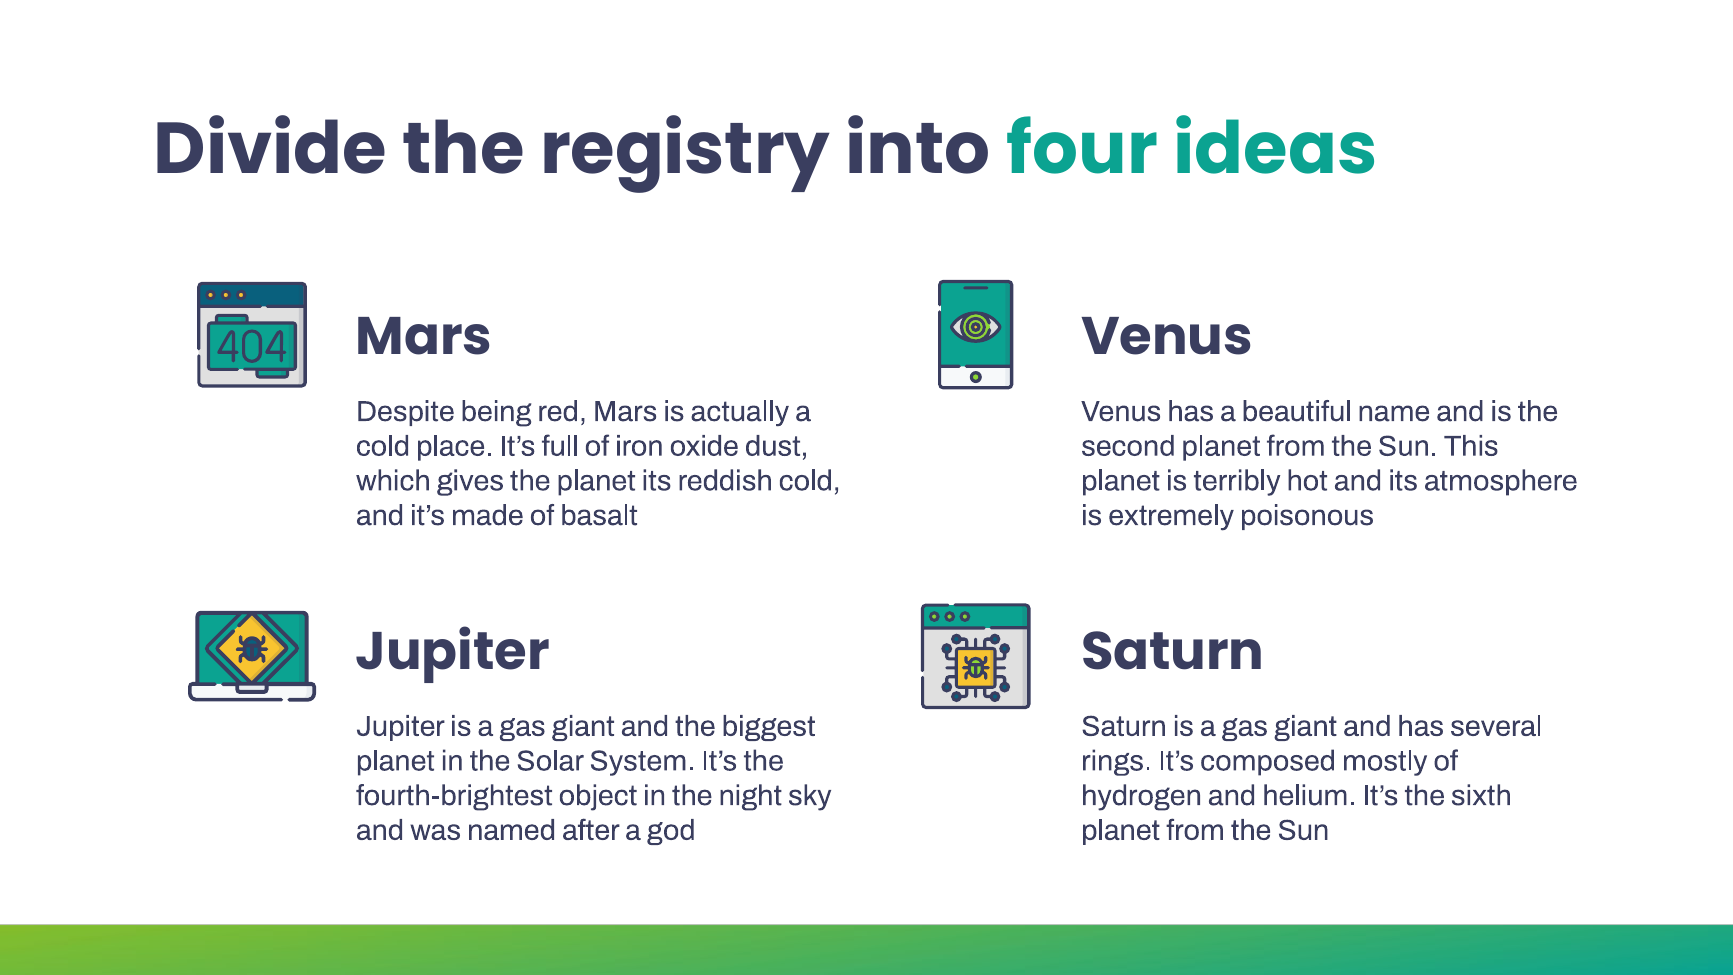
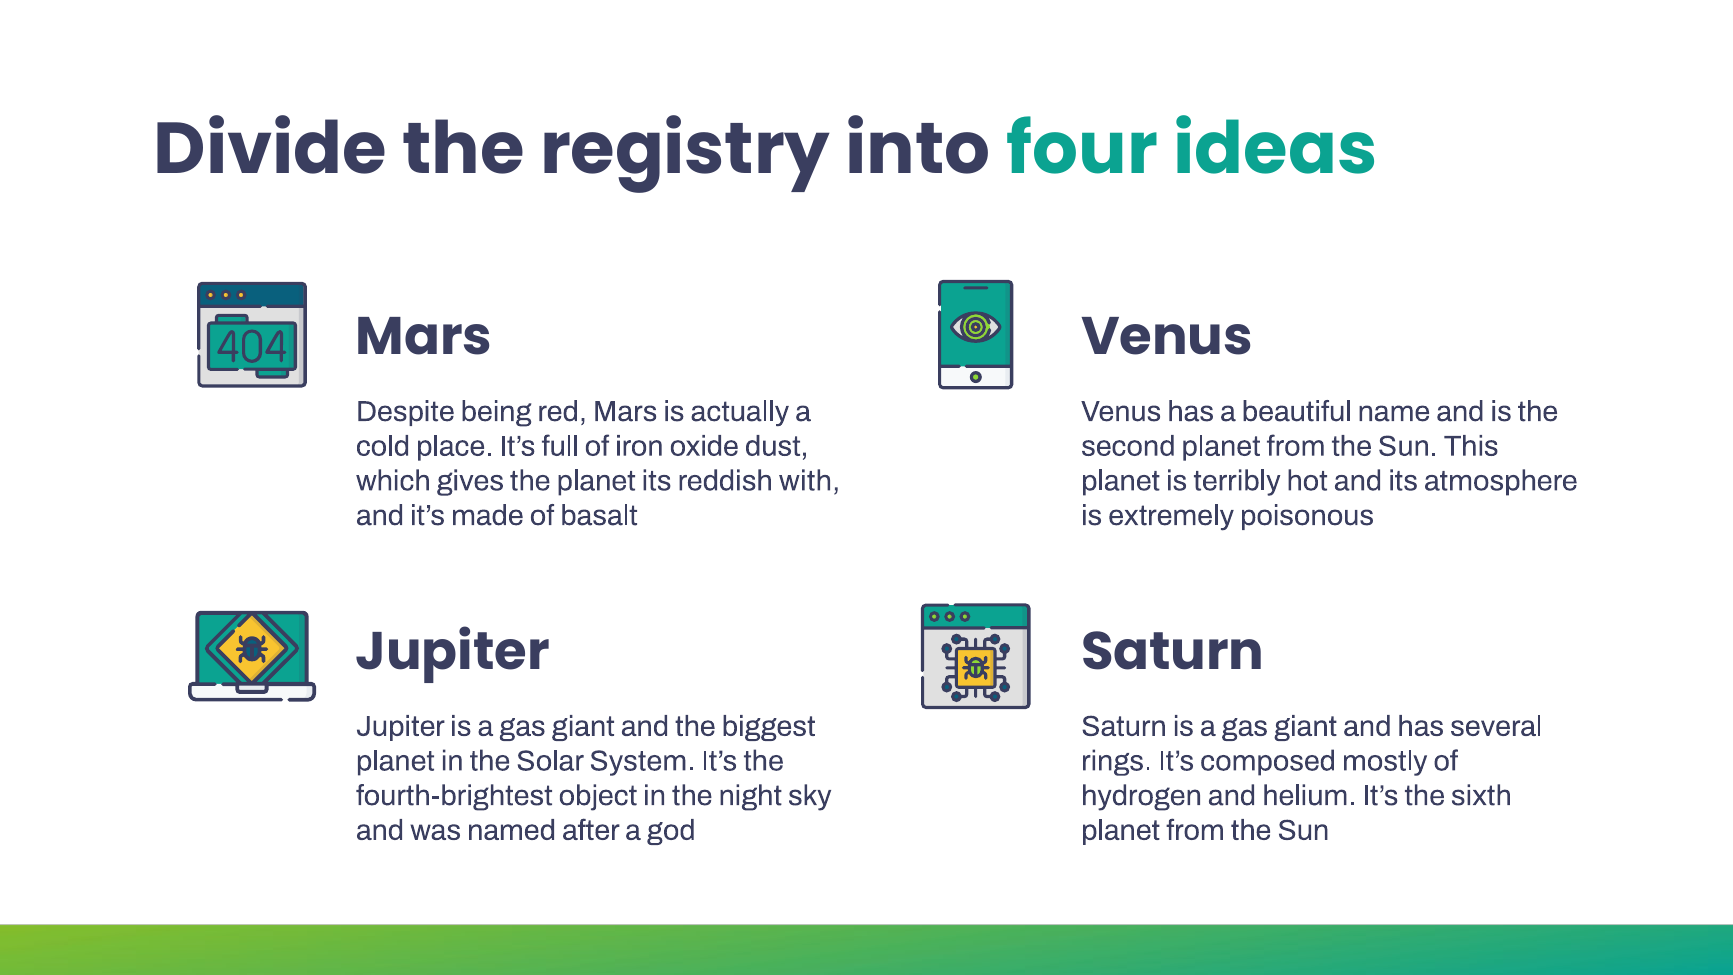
reddish cold: cold -> with (810, 481)
